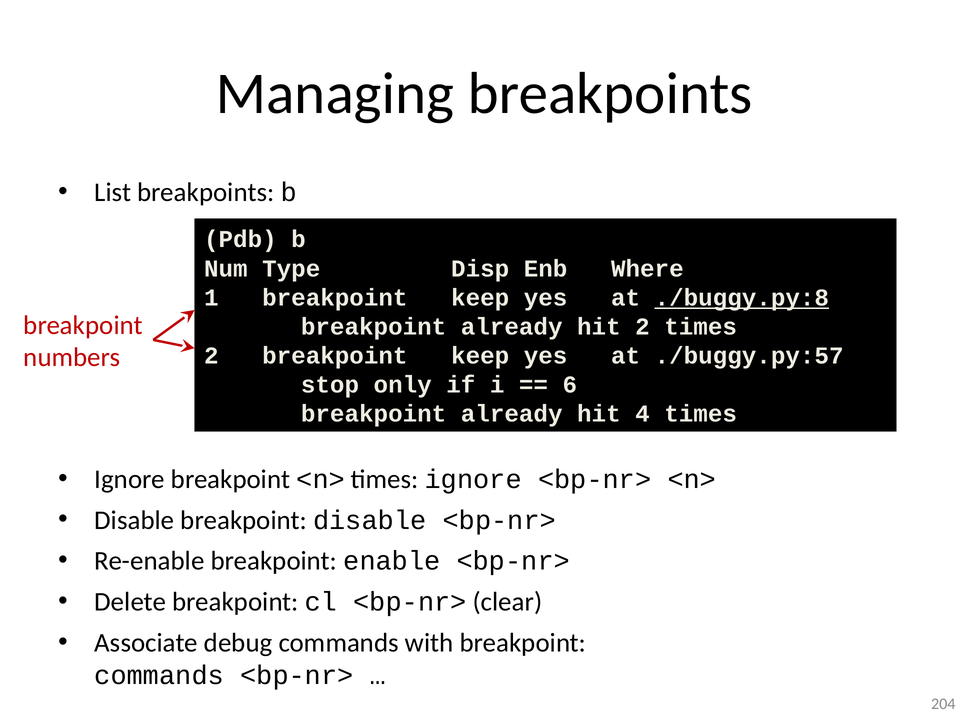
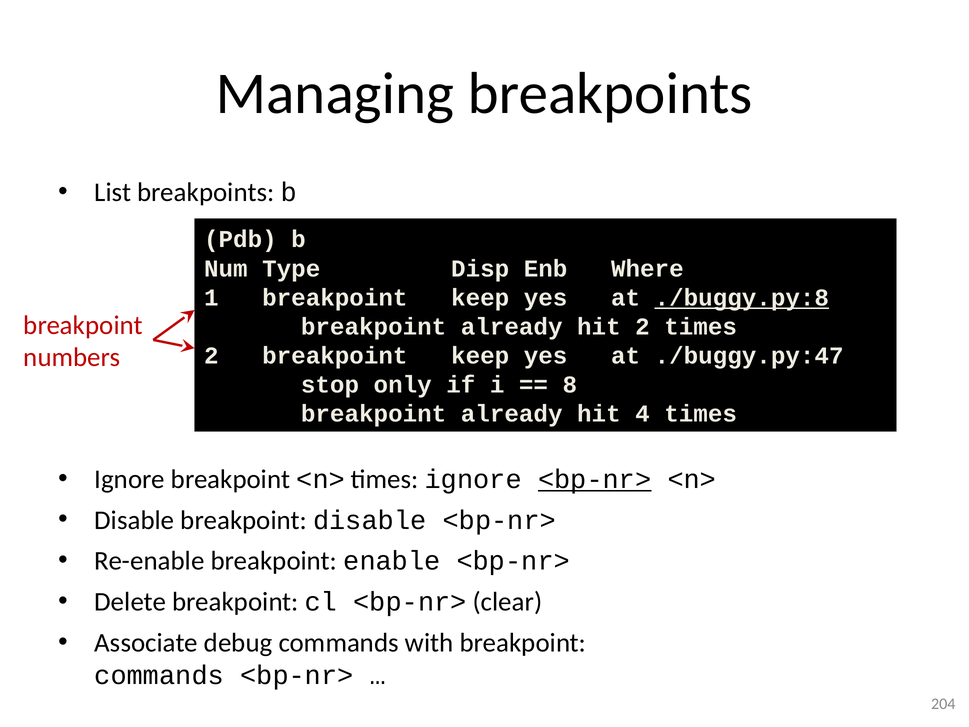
./buggy.py:57: ./buggy.py:57 -> ./buggy.py:47 (749, 356)
6: 6 -> 8 (570, 385)
<bp-nr> underline: none -> present (595, 479)
